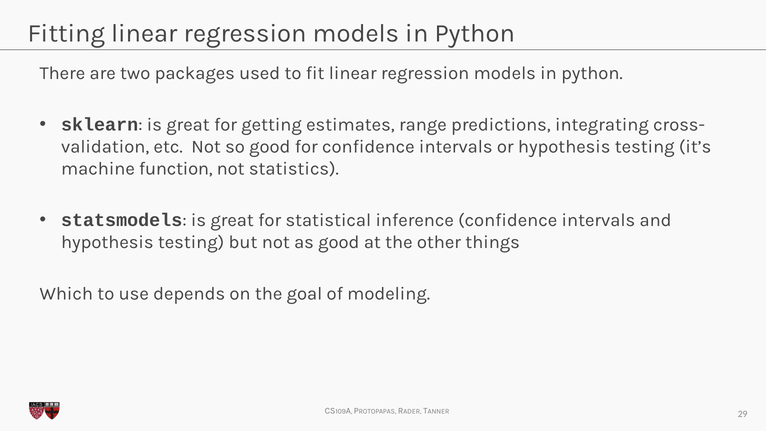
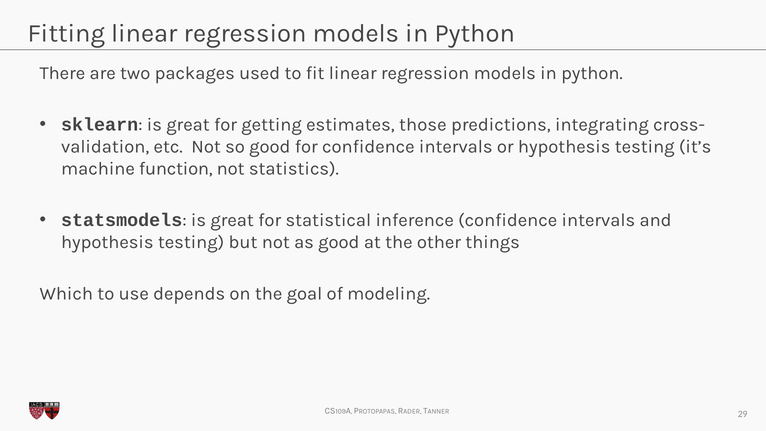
range: range -> those (423, 125)
